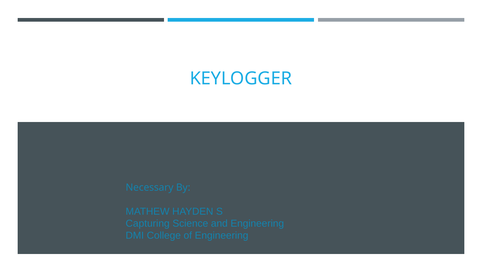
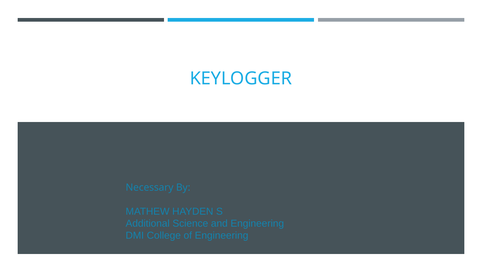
Capturing: Capturing -> Additional (148, 224)
